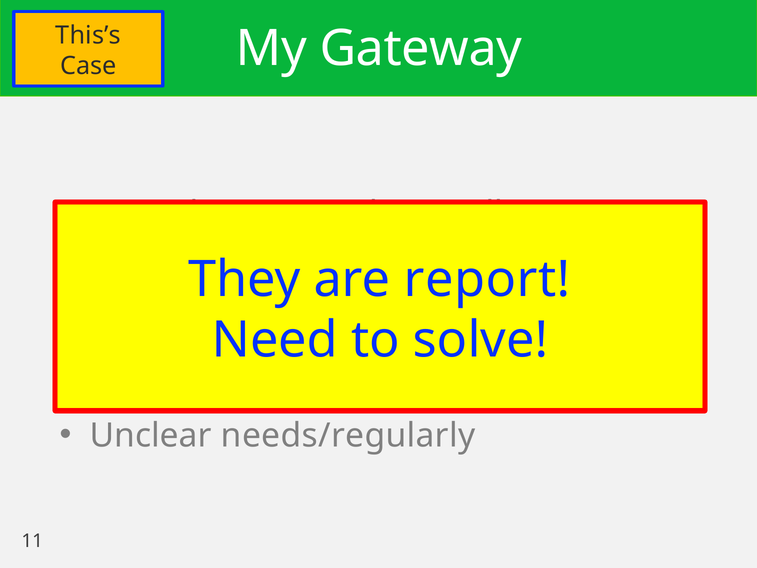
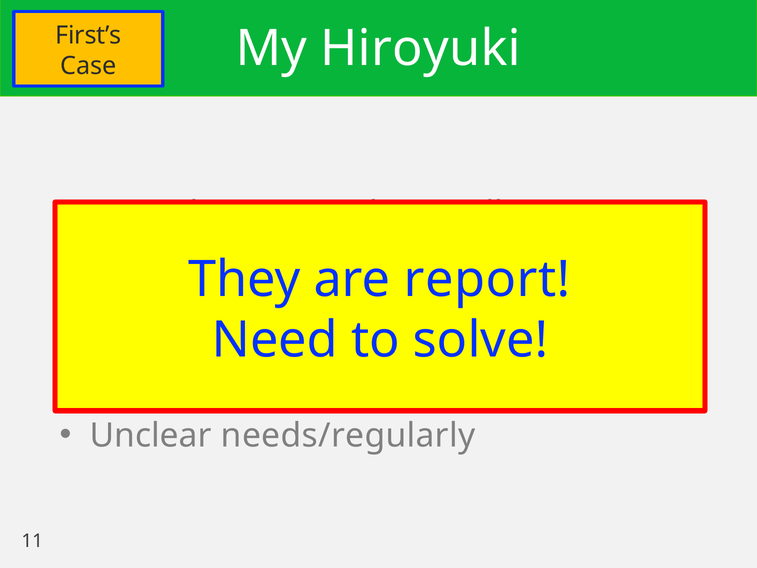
This’s: This’s -> First’s (88, 36)
Gateway: Gateway -> Hiroyuki (421, 49)
